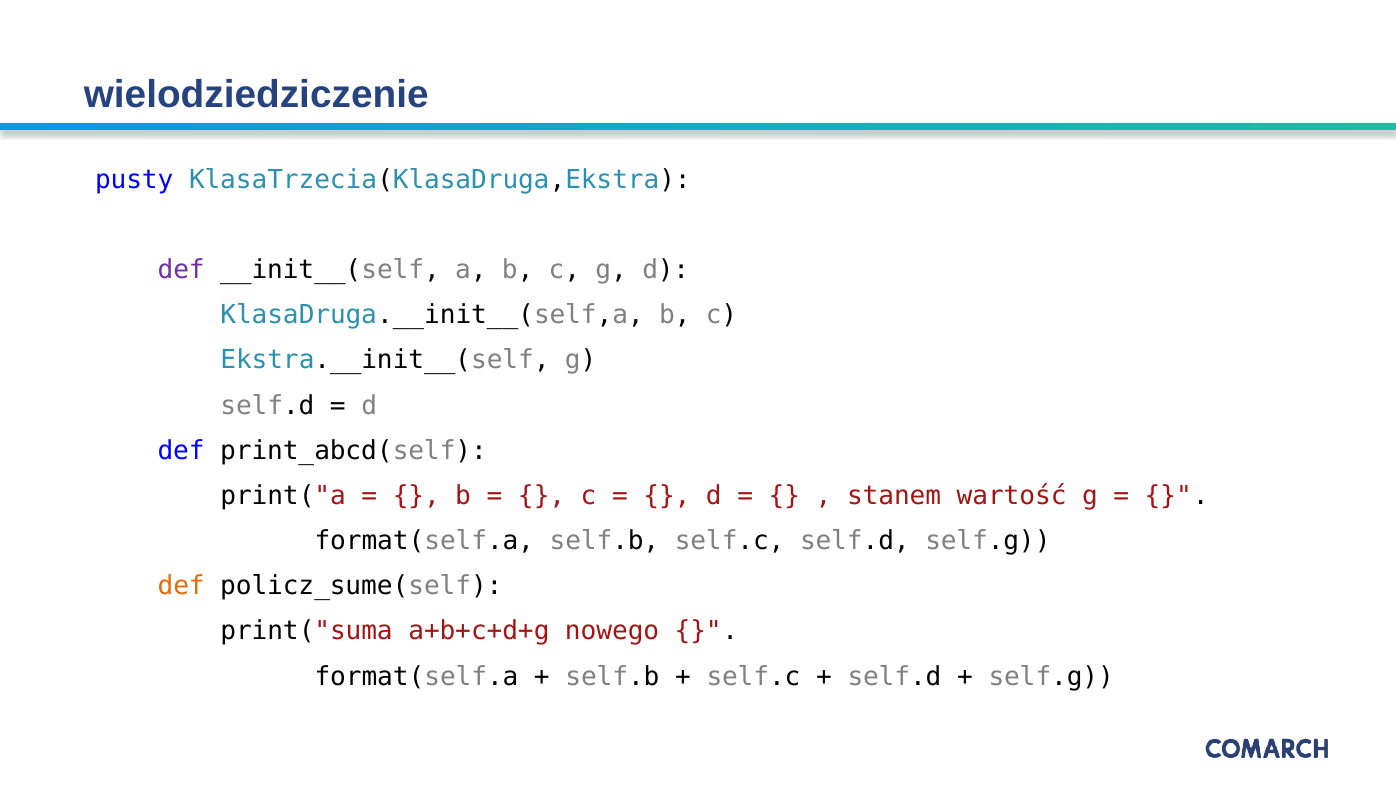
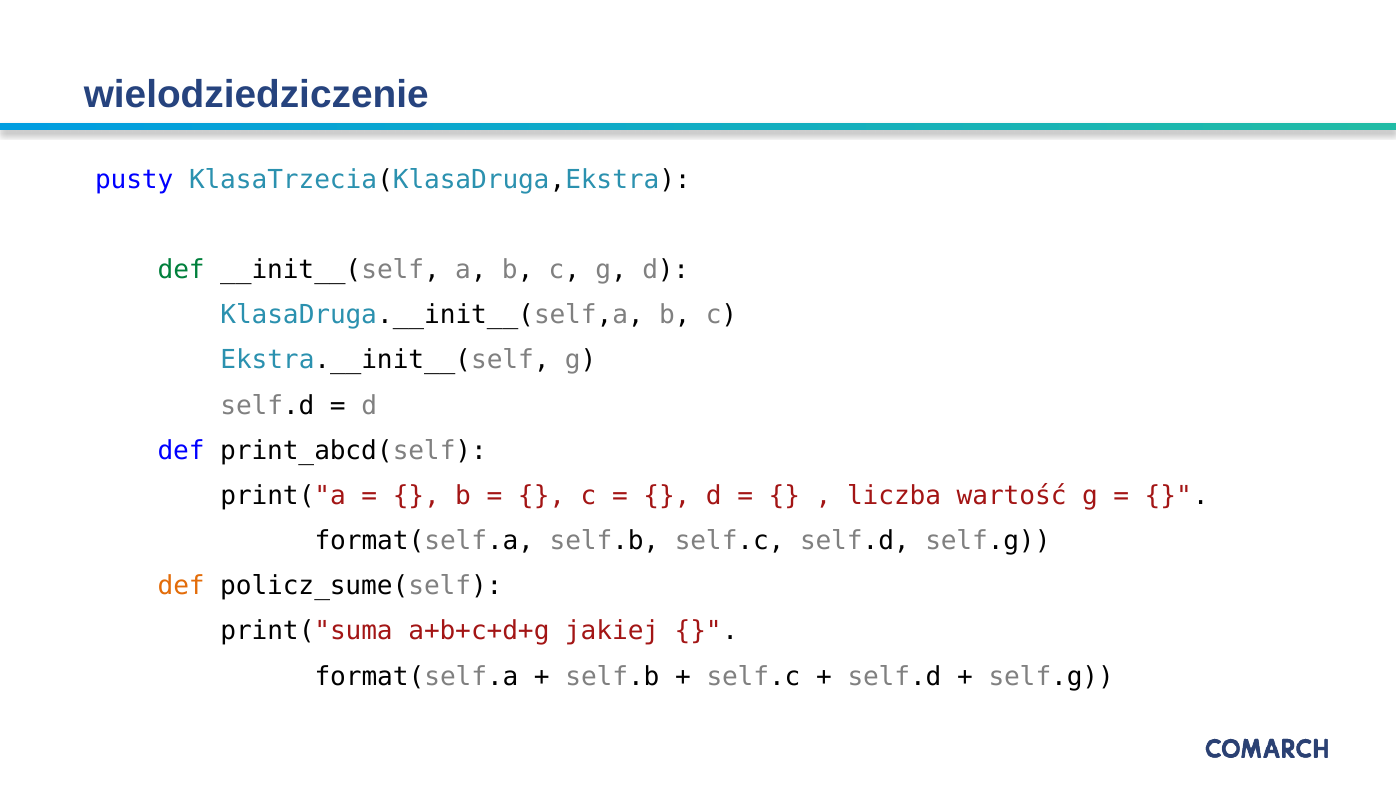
def colour: purple -> green (181, 270)
stanem: stanem -> liczba (894, 496)
nowego: nowego -> jakiej (612, 632)
